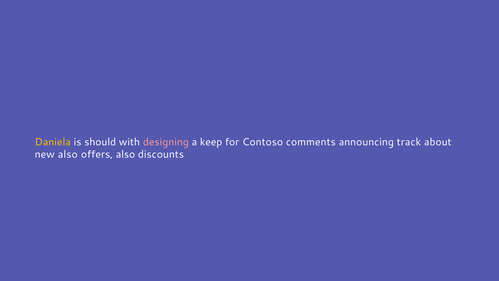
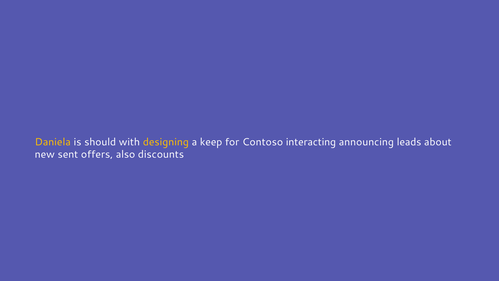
designing colour: pink -> yellow (166, 142)
comments: comments -> interacting (311, 142)
track: track -> leads (409, 142)
new also: also -> sent (68, 154)
